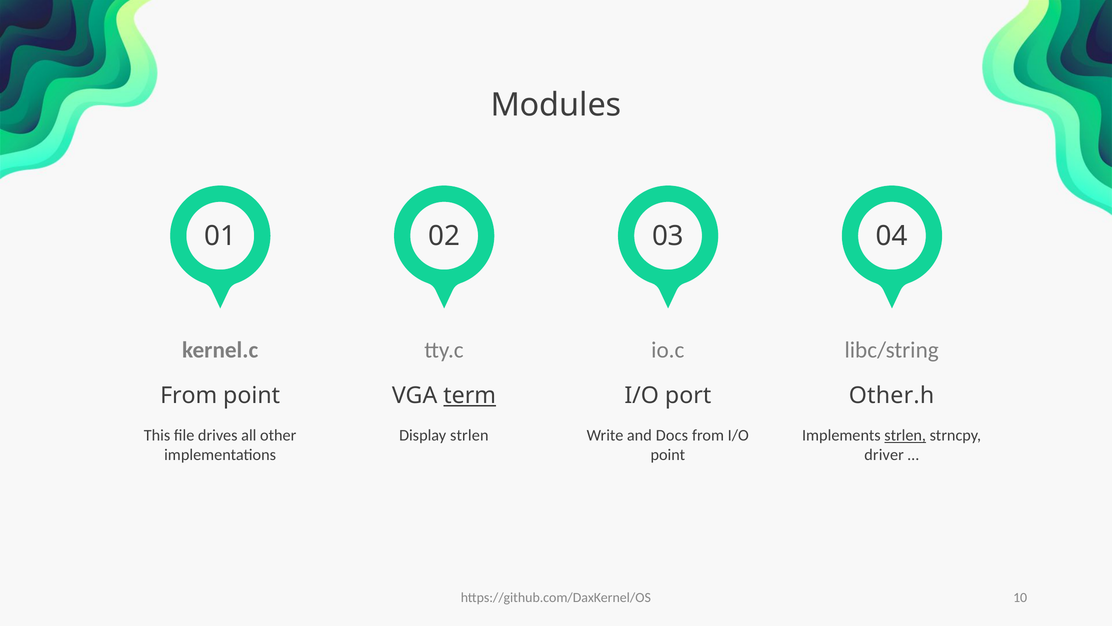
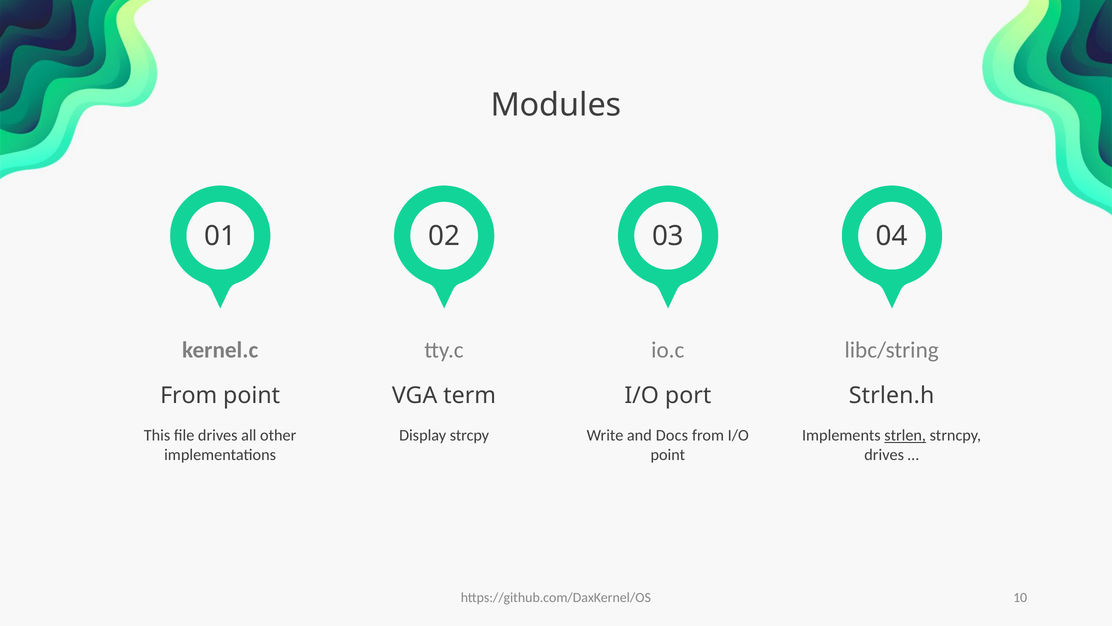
term underline: present -> none (470, 395)
Other.h: Other.h -> Strlen.h (892, 395)
Display strlen: strlen -> strcpy (469, 435)
driver: driver -> drives (884, 455)
